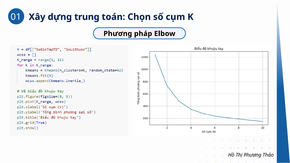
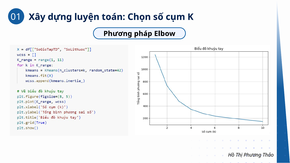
trung: trung -> luyện (87, 17)
